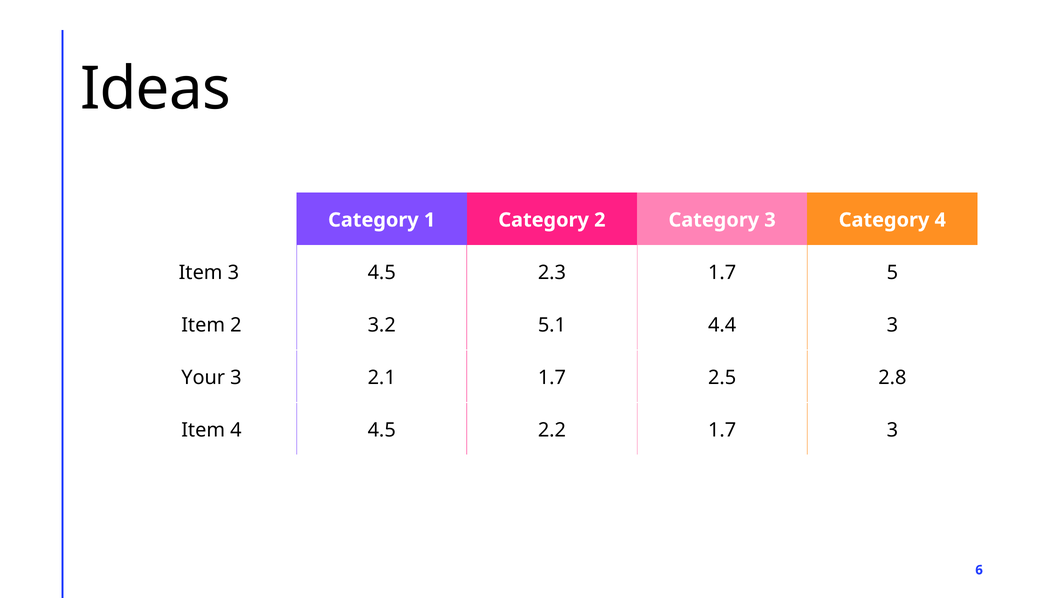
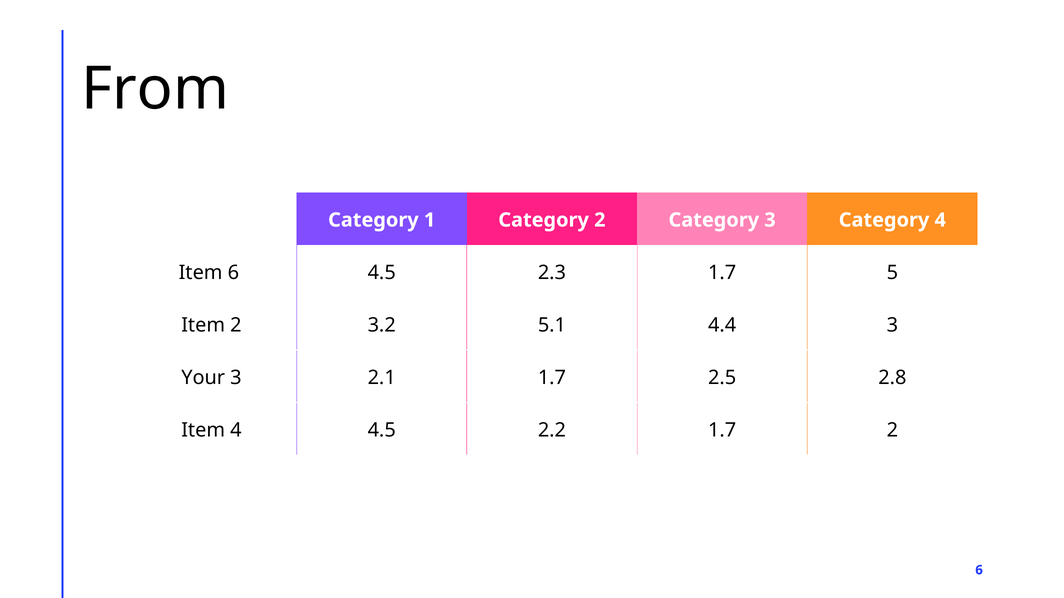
Ideas: Ideas -> From (155, 89)
Item 3: 3 -> 6 (233, 273)
1.7 3: 3 -> 2 (892, 430)
